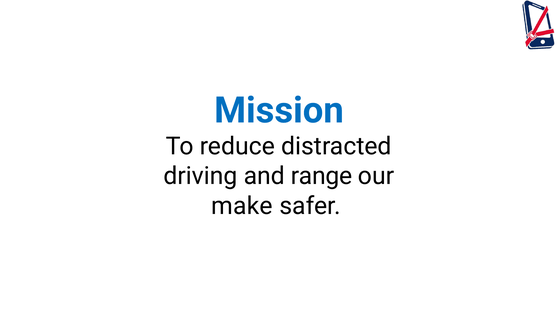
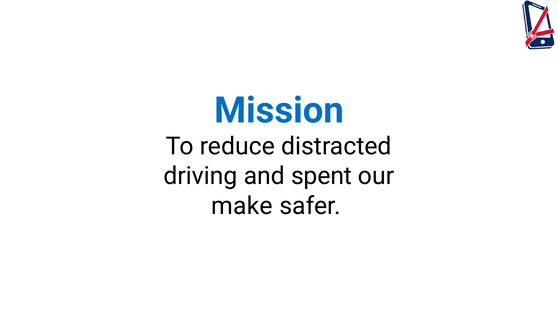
range: range -> spent (322, 176)
